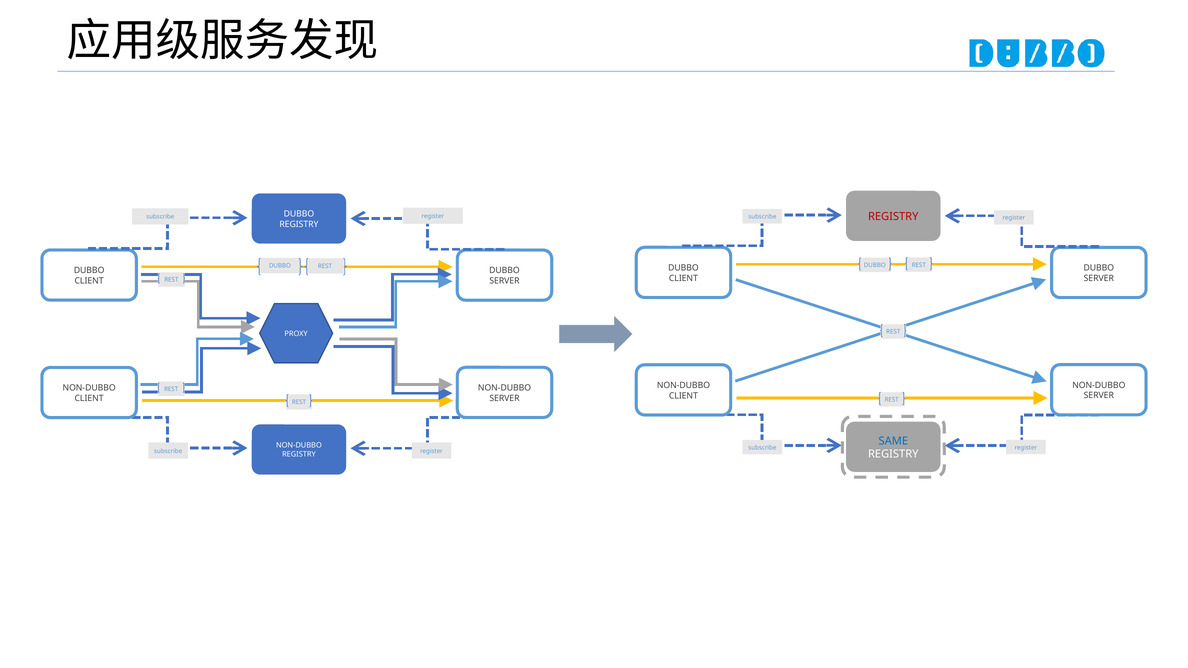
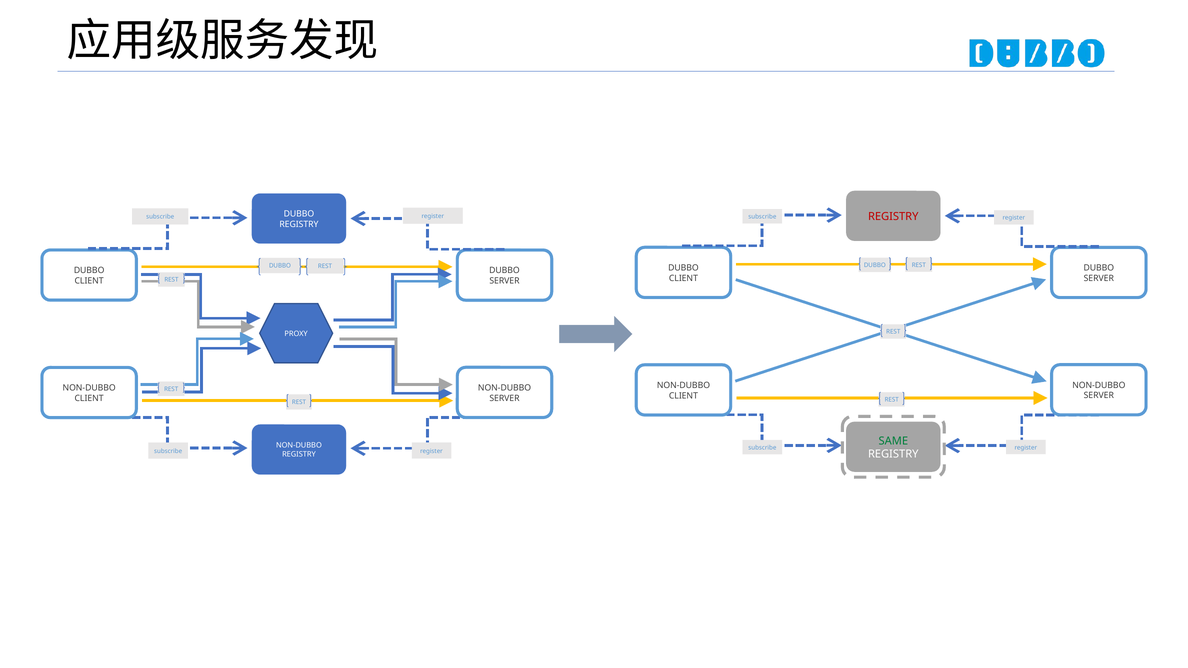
SAME colour: blue -> green (893, 441)
